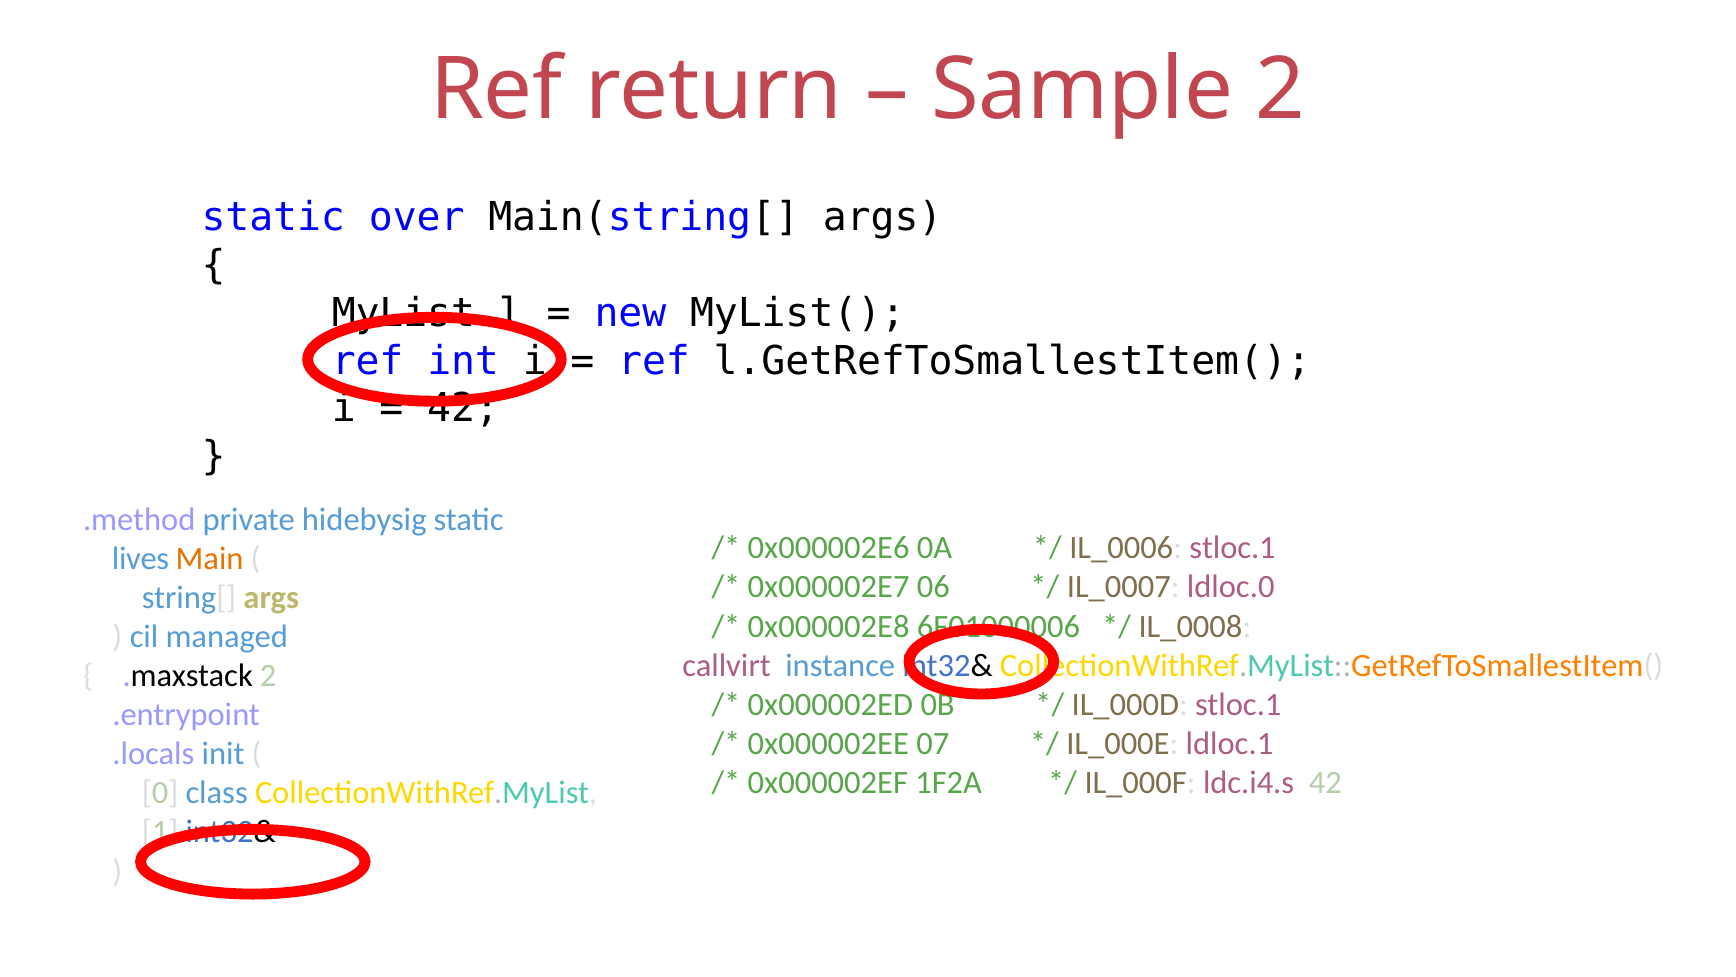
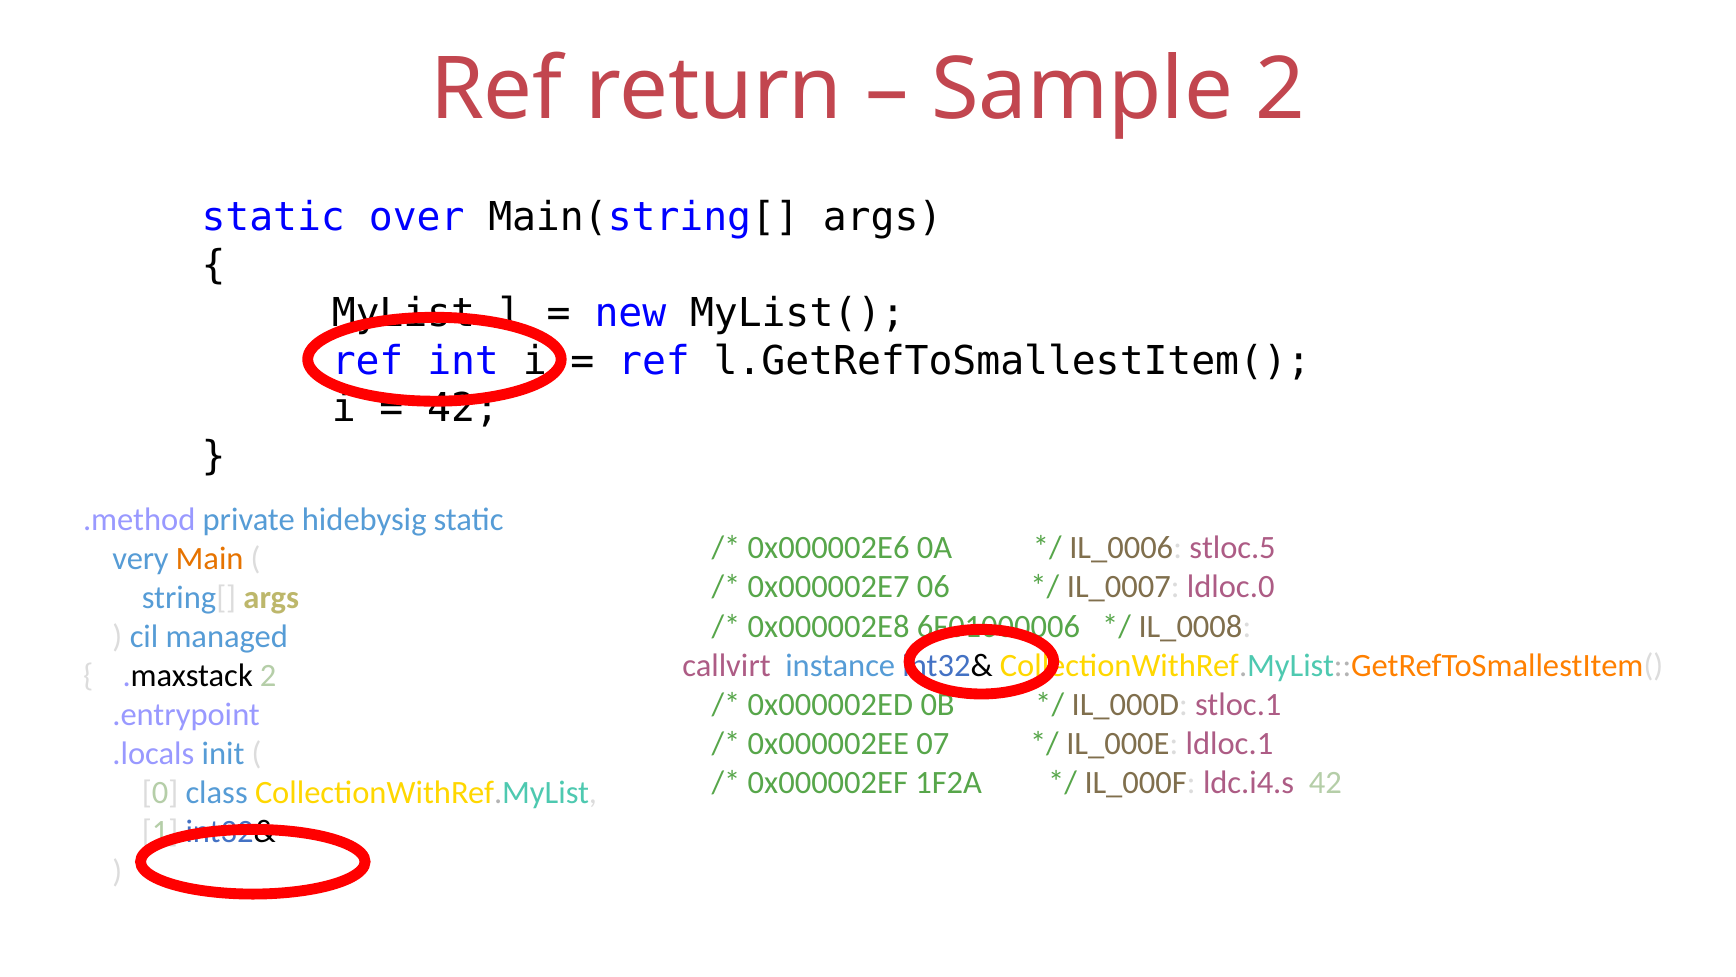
IL_0006 stloc.1: stloc.1 -> stloc.5 (1233, 548)
lives: lives -> very (141, 558)
